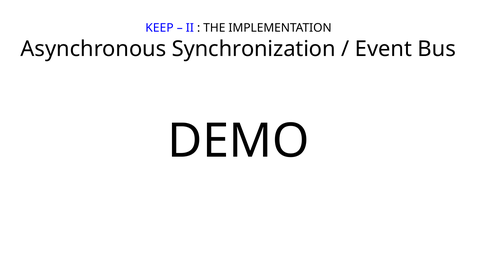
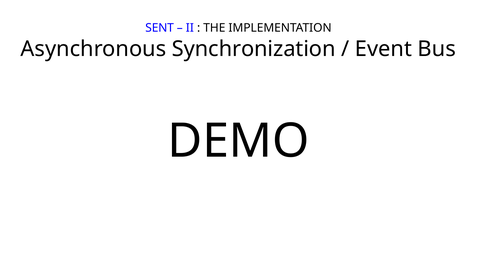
KEEP: KEEP -> SENT (160, 28)
